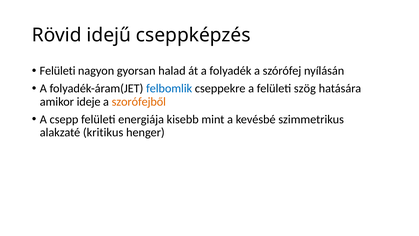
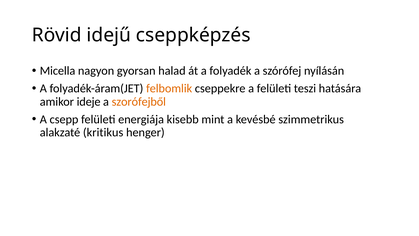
Felületi: Felületi -> Micella (58, 71)
felbomlik colour: blue -> orange (169, 88)
szög: szög -> teszi (305, 88)
